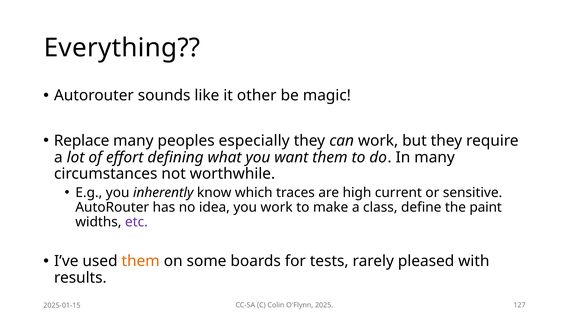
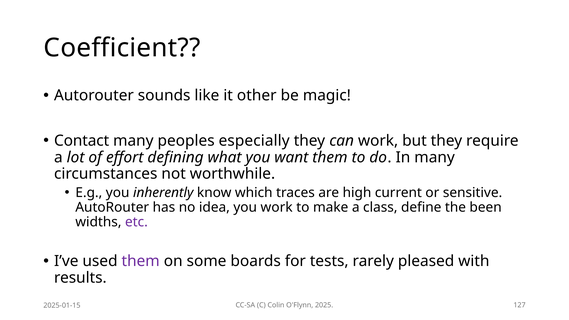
Everything: Everything -> Coefficient (122, 48)
Replace: Replace -> Contact (82, 141)
paint: paint -> been (486, 207)
them colour: orange -> purple (141, 261)
